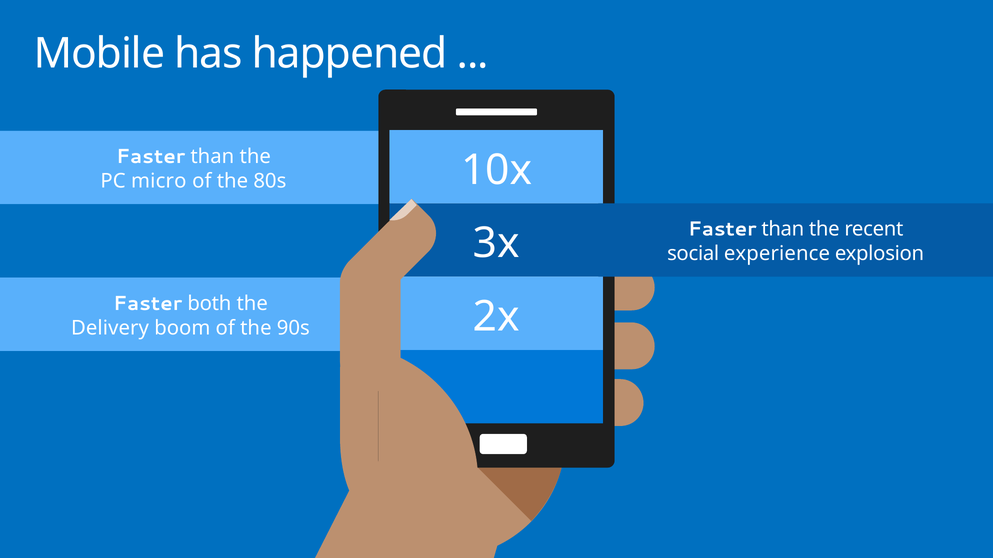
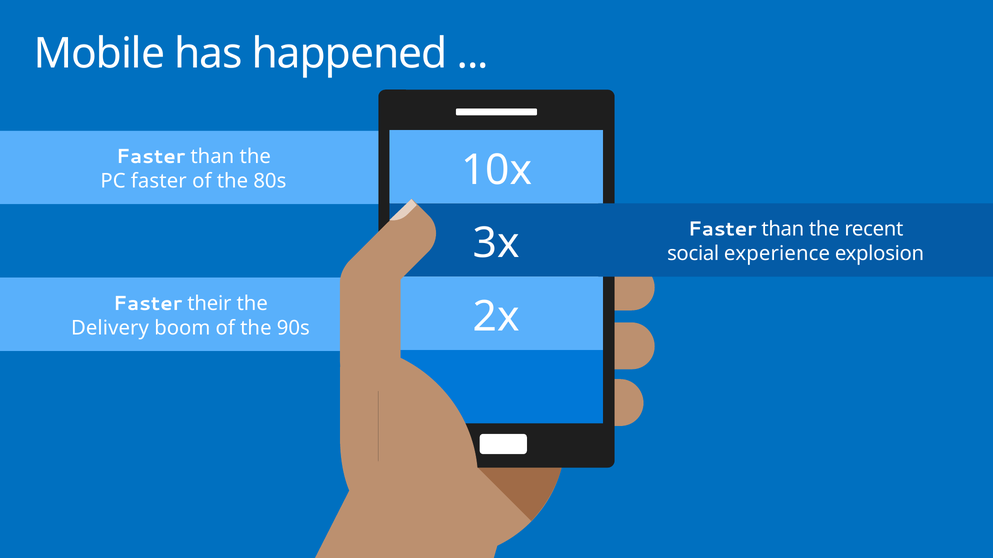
PC micro: micro -> faster (159, 181)
both: both -> their (209, 303)
